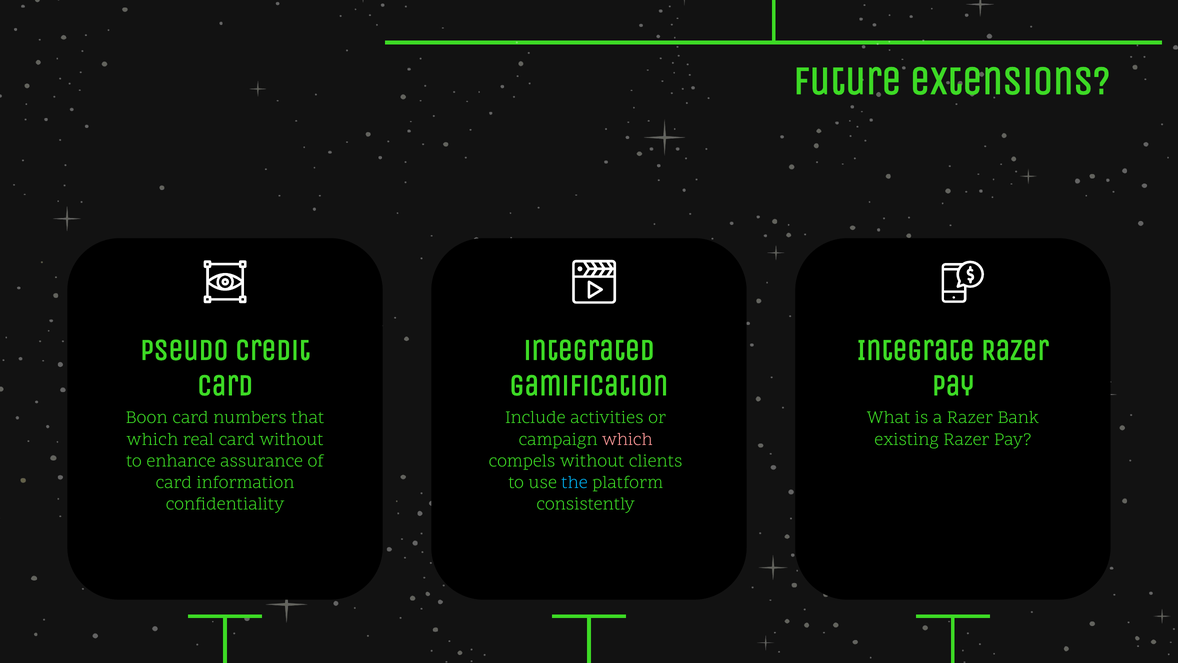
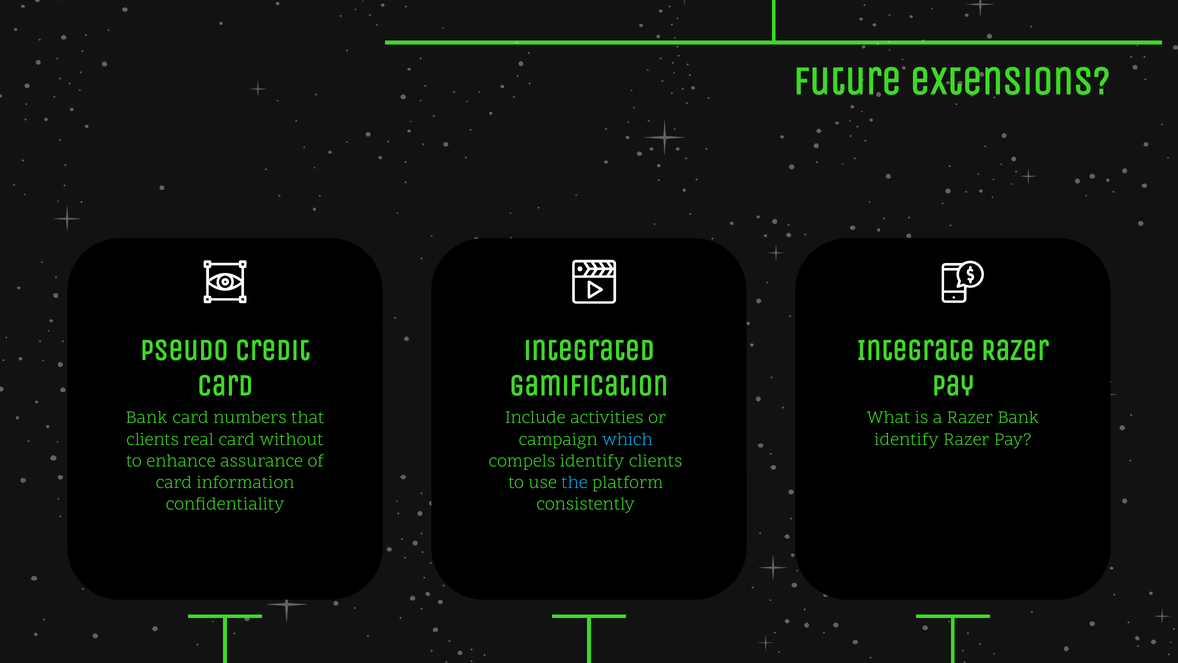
Boon: Boon -> Bank (147, 417)
which: which -> clients (153, 439)
which colour: pink -> light blue (627, 439)
existing: existing -> identify (907, 439)
compels without: without -> identify (592, 461)
